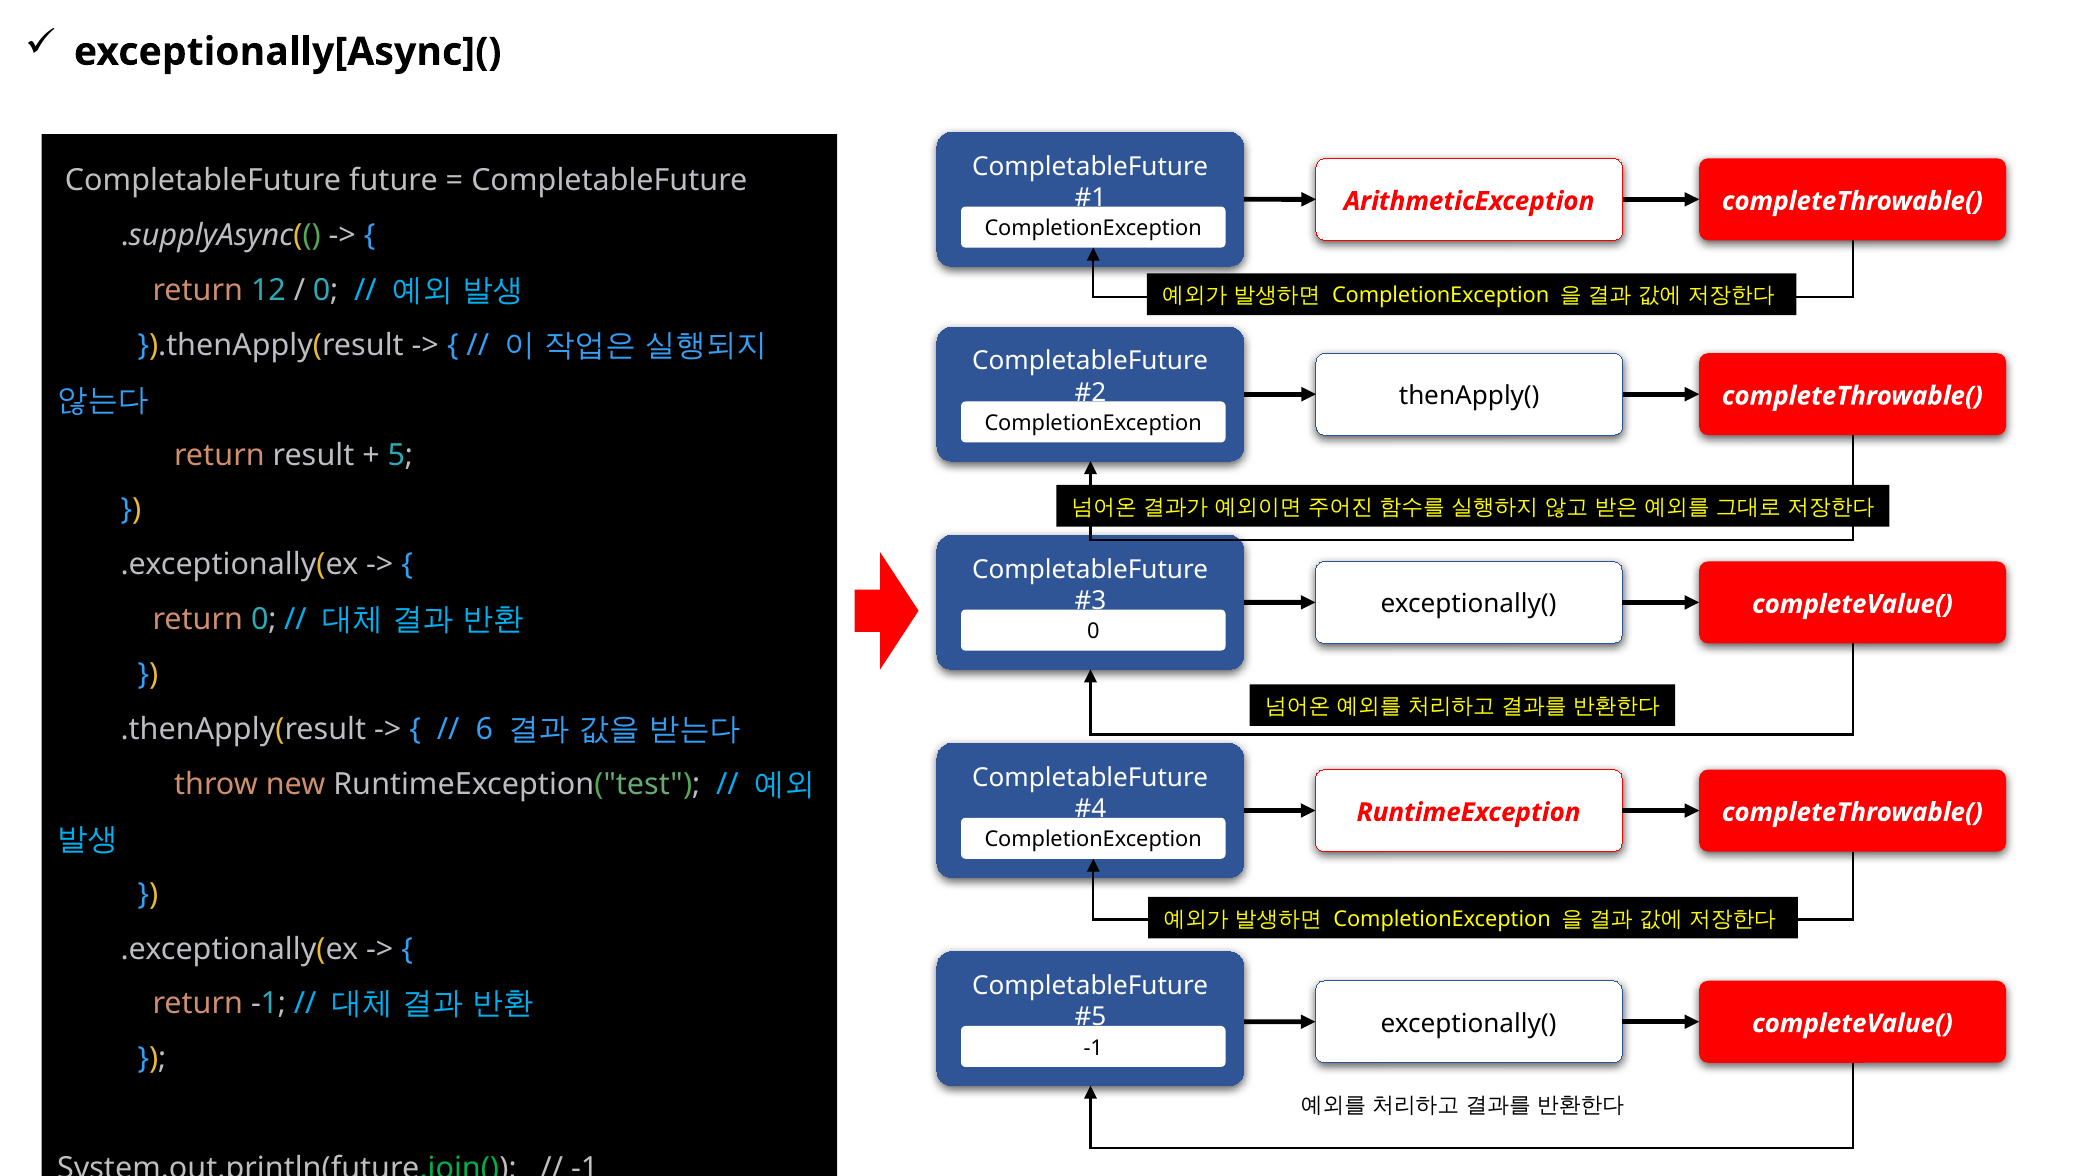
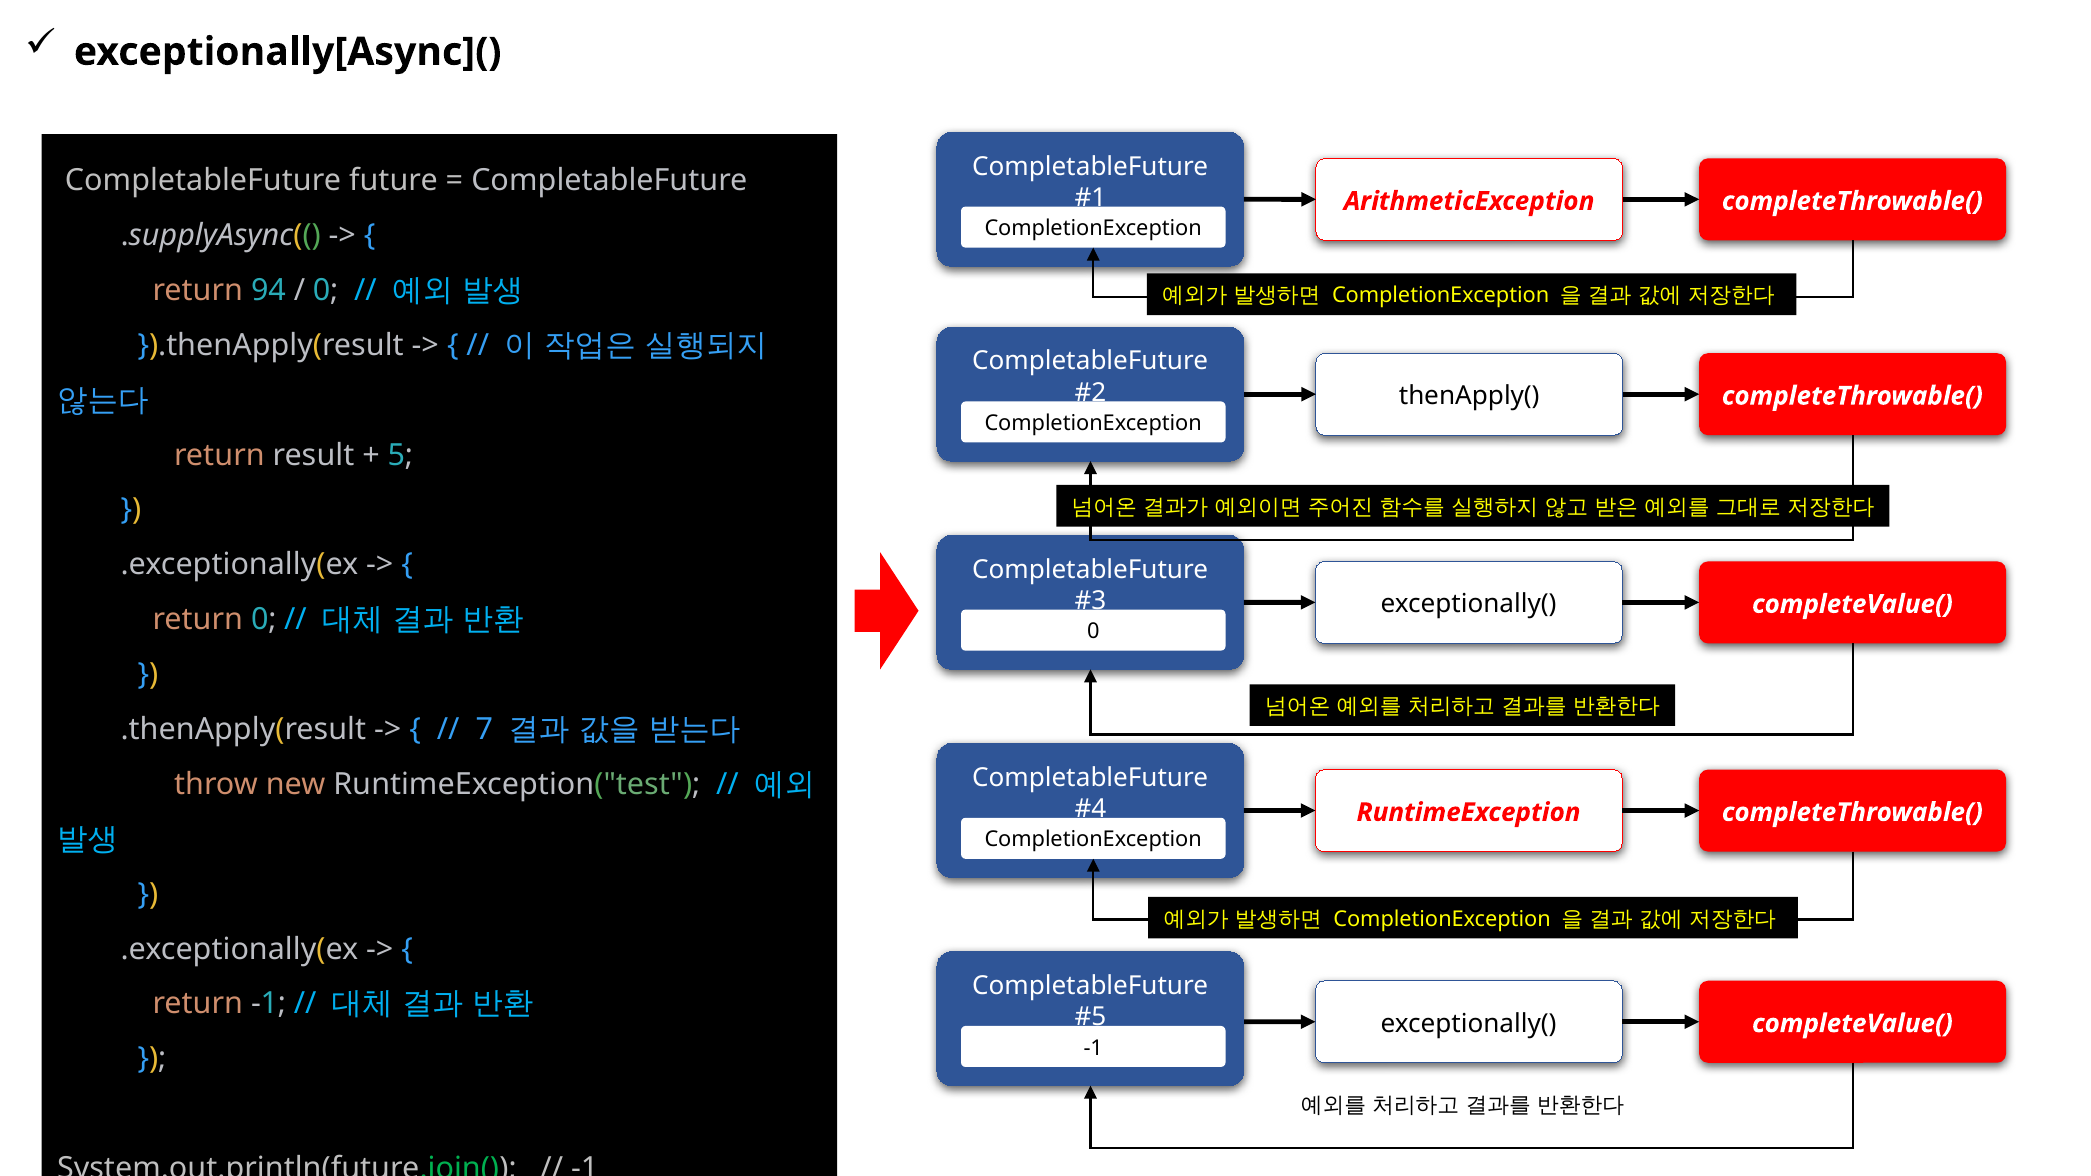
12: 12 -> 94 (268, 290)
6: 6 -> 7 (484, 730)
